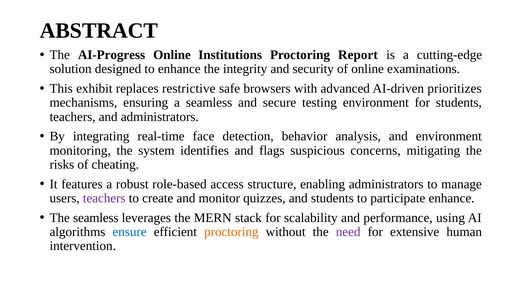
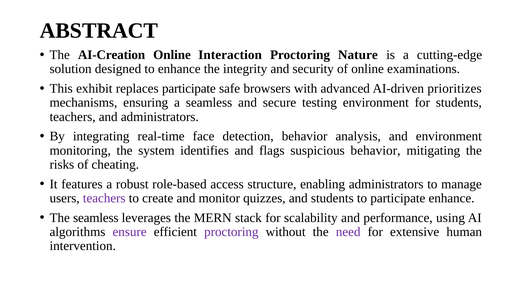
AI-Progress: AI-Progress -> AI-Creation (112, 55)
Institutions: Institutions -> Interaction (230, 55)
Report: Report -> Nature (358, 55)
replaces restrictive: restrictive -> participate (189, 88)
suspicious concerns: concerns -> behavior (376, 150)
ensure colour: blue -> purple (130, 232)
proctoring colour: orange -> purple (231, 232)
